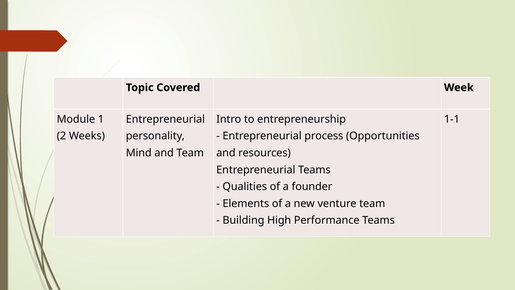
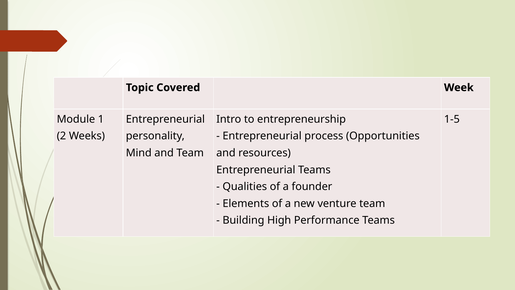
1-1: 1-1 -> 1-5 (452, 119)
